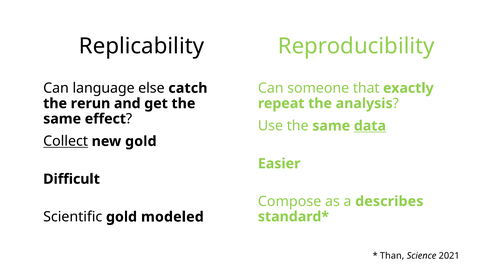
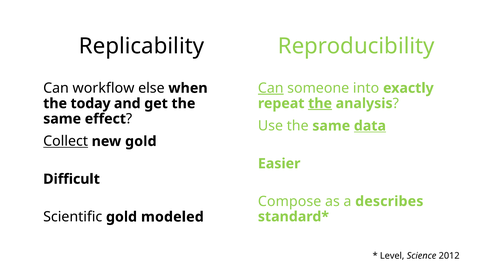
Can underline: none -> present (271, 88)
that: that -> into (366, 88)
language: language -> workflow (103, 88)
catch: catch -> when (188, 88)
the underline: none -> present (320, 103)
rerun: rerun -> today (91, 103)
Than: Than -> Level (392, 256)
2021: 2021 -> 2012 (449, 256)
